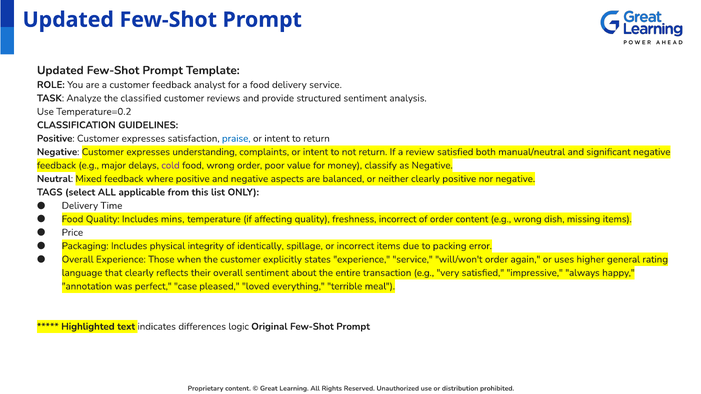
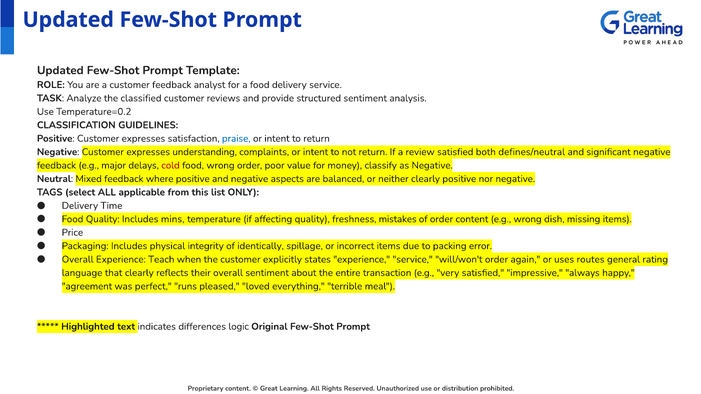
manual/neutral: manual/neutral -> defines/neutral (532, 152)
cold colour: purple -> red (171, 165)
freshness incorrect: incorrect -> mistakes (398, 219)
Those: Those -> Teach (161, 260)
higher: higher -> routes (591, 260)
annotation: annotation -> agreement (87, 286)
case: case -> runs (186, 286)
